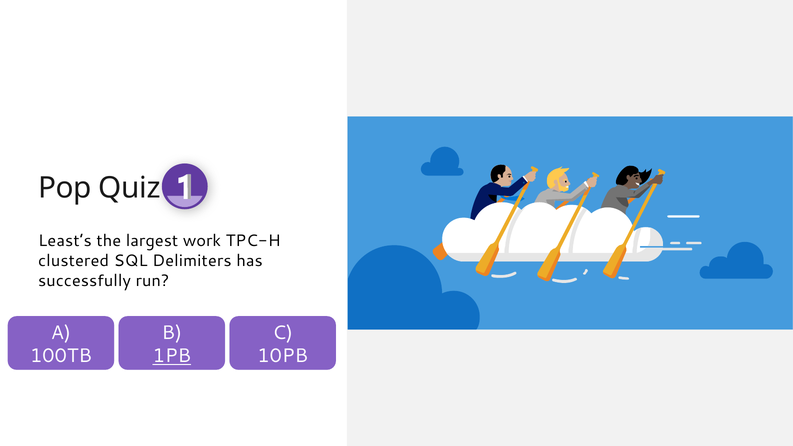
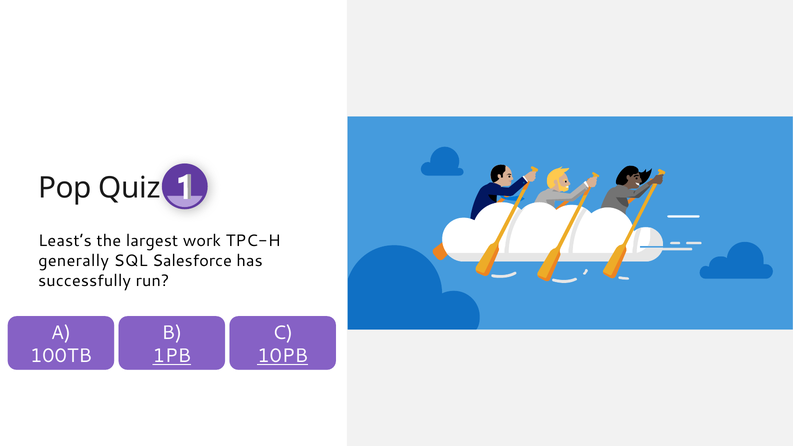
clustered: clustered -> generally (74, 261)
Delimiters: Delimiters -> Salesforce (192, 261)
10PB underline: none -> present (283, 356)
